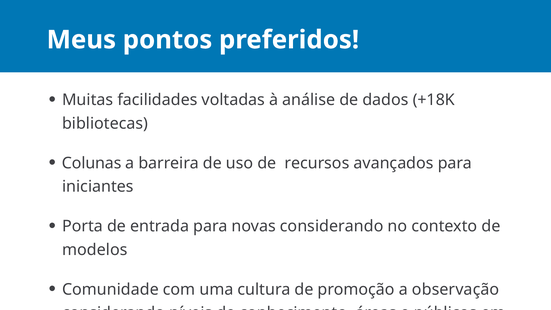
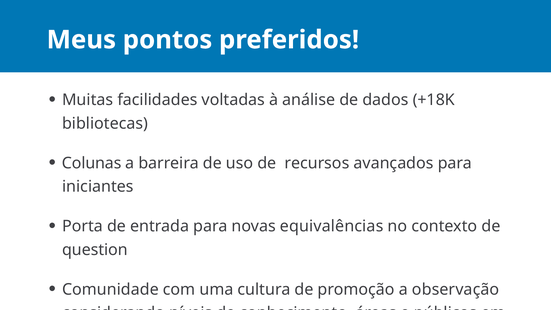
novas considerando: considerando -> equivalências (332, 226)
modelos: modelos -> question (95, 250)
